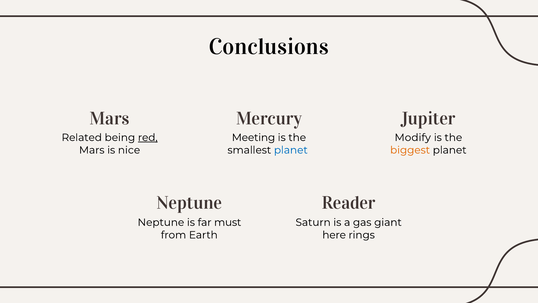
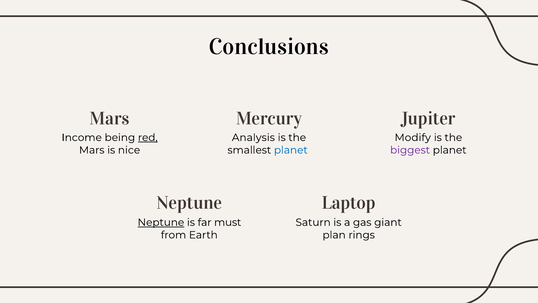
Related: Related -> Income (82, 137)
Meeting: Meeting -> Analysis (253, 137)
biggest colour: orange -> purple (410, 150)
Reader: Reader -> Laptop (349, 203)
Neptune underline: none -> present (161, 222)
here: here -> plan (334, 235)
